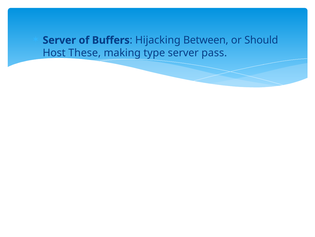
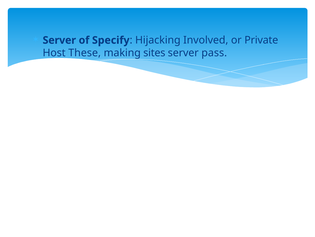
Buffers: Buffers -> Specify (111, 40)
Between: Between -> Involved (206, 40)
Should: Should -> Private (261, 40)
type: type -> sites (154, 53)
